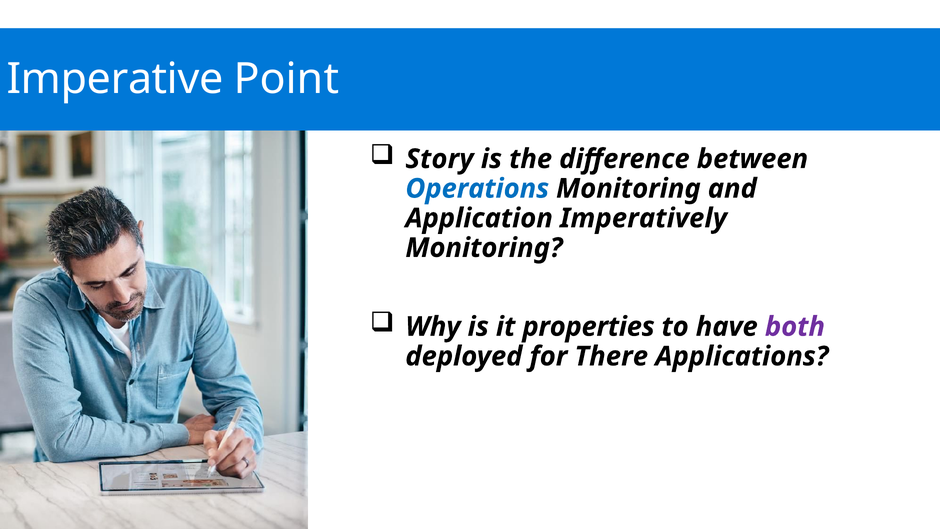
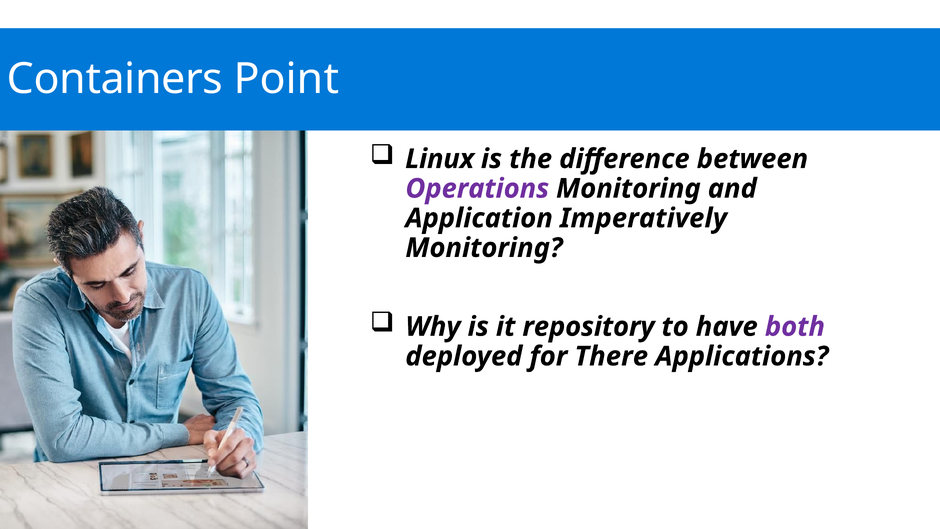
Imperative: Imperative -> Containers (115, 79)
Story: Story -> Linux (440, 159)
Operations colour: blue -> purple (477, 189)
properties: properties -> repository (588, 327)
